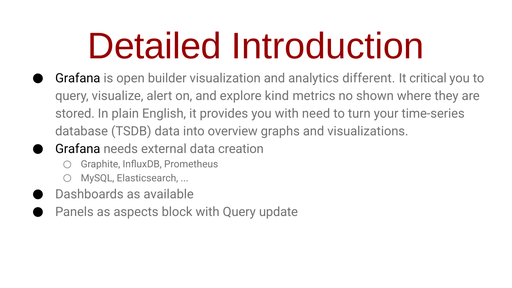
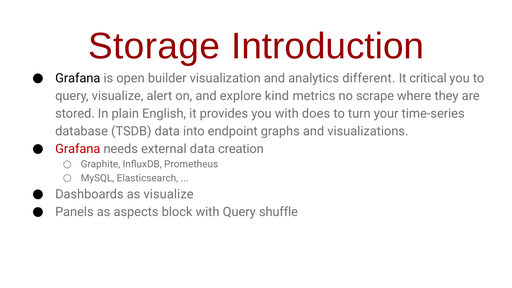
Detailed: Detailed -> Storage (154, 46)
shown: shown -> scrape (375, 96)
need: need -> does (316, 114)
overview: overview -> endpoint (233, 131)
Grafana colour: black -> red (78, 149)
as available: available -> visualize (169, 194)
update: update -> shuffle (278, 212)
